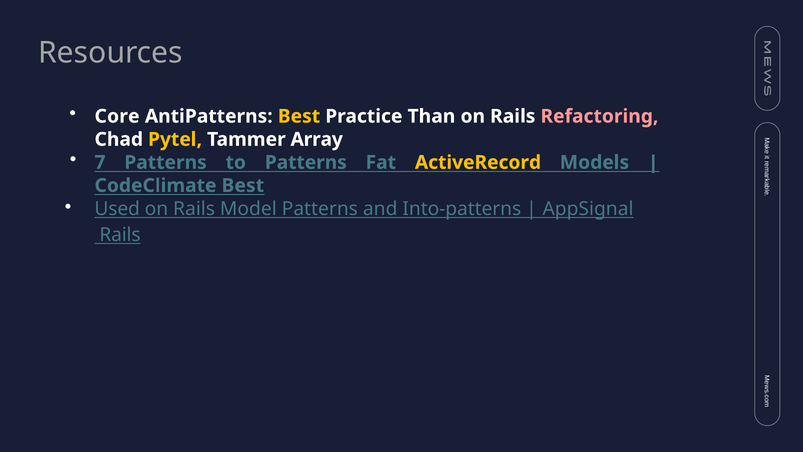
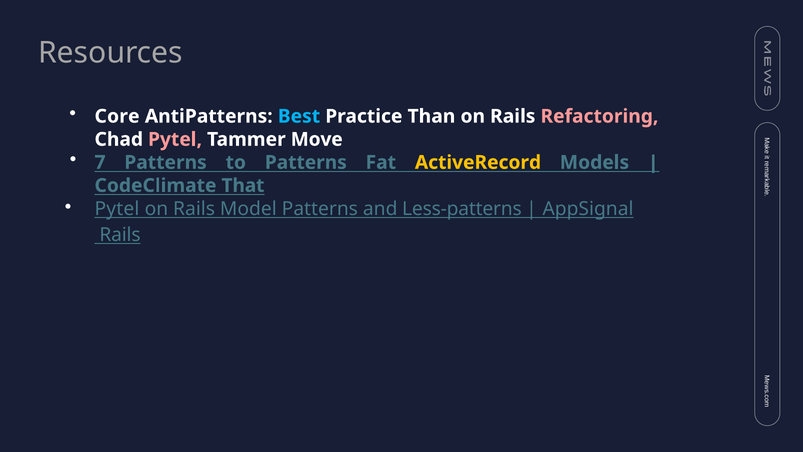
Best colour: yellow -> light blue (299, 116)
Pytel colour: yellow -> pink (175, 139)
Array: Array -> Move (317, 139)
CodeClimate Best: Best -> That (243, 185)
Used: Used -> Pytel (117, 209)
Into-patterns: Into-patterns -> Less-patterns (462, 209)
